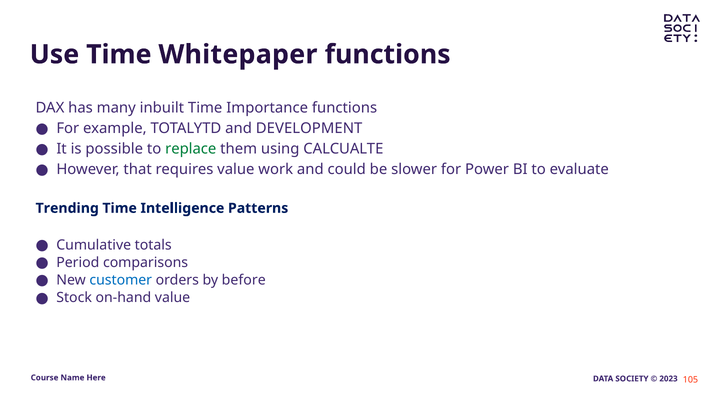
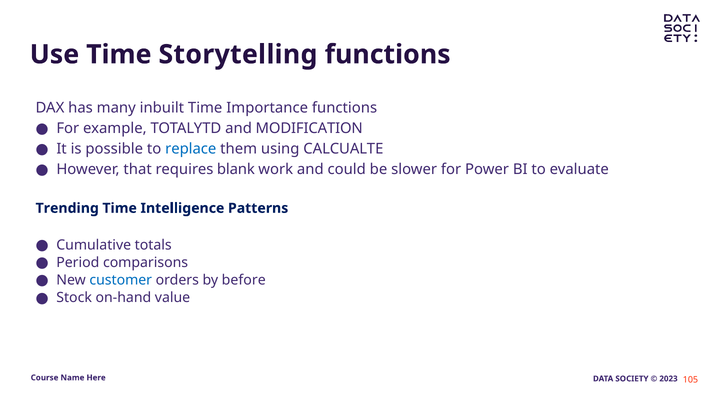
Whitepaper: Whitepaper -> Storytelling (238, 55)
DEVELOPMENT: DEVELOPMENT -> MODIFICATION (309, 128)
replace colour: green -> blue (191, 149)
requires value: value -> blank (236, 169)
